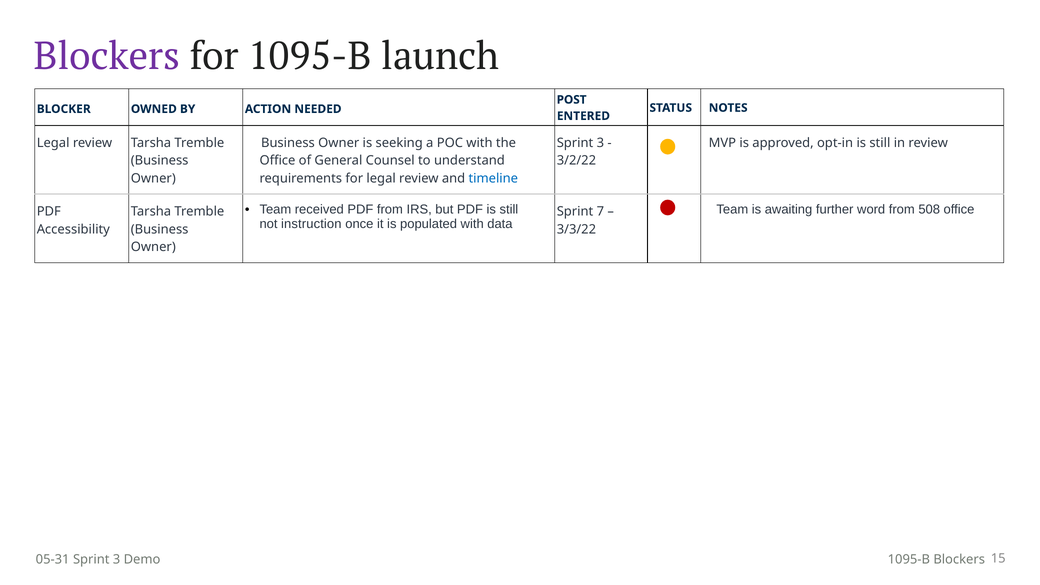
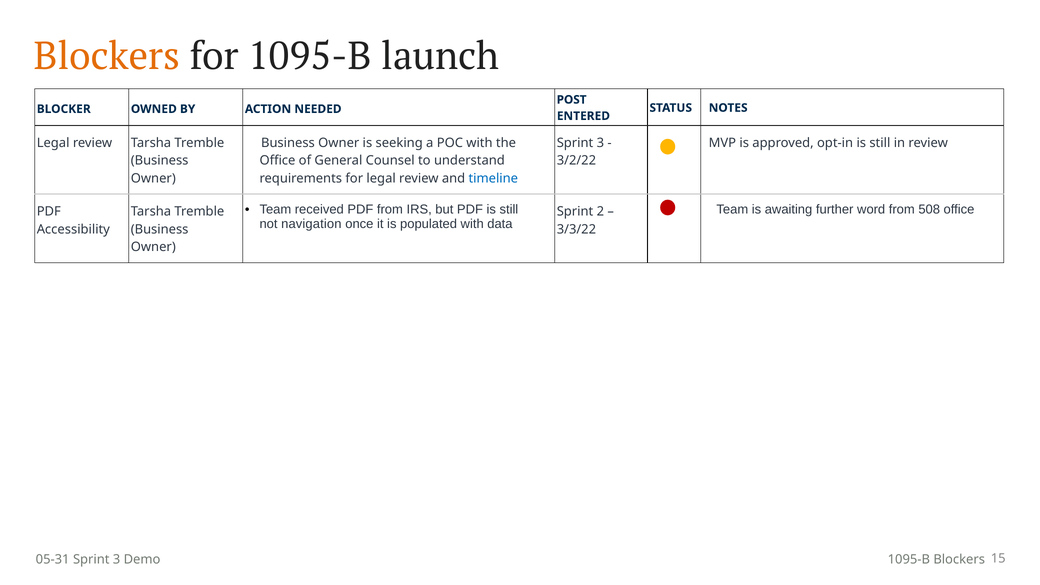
Blockers colour: purple -> orange (107, 57)
7: 7 -> 2 (600, 212)
instruction: instruction -> navigation (311, 224)
